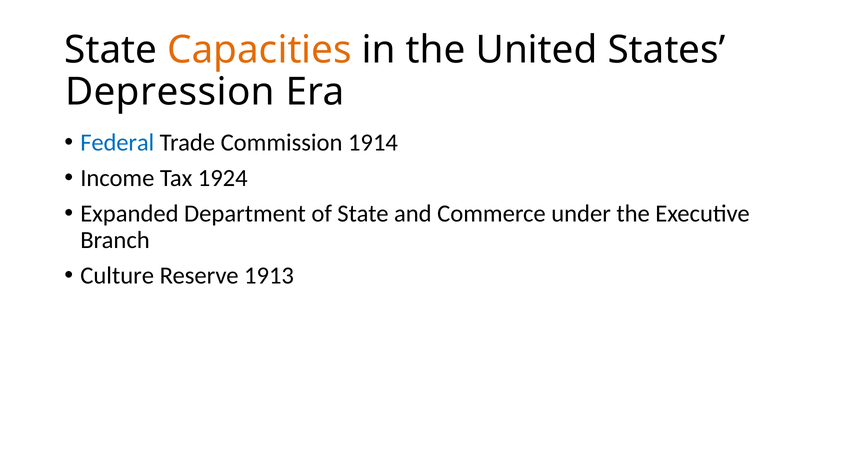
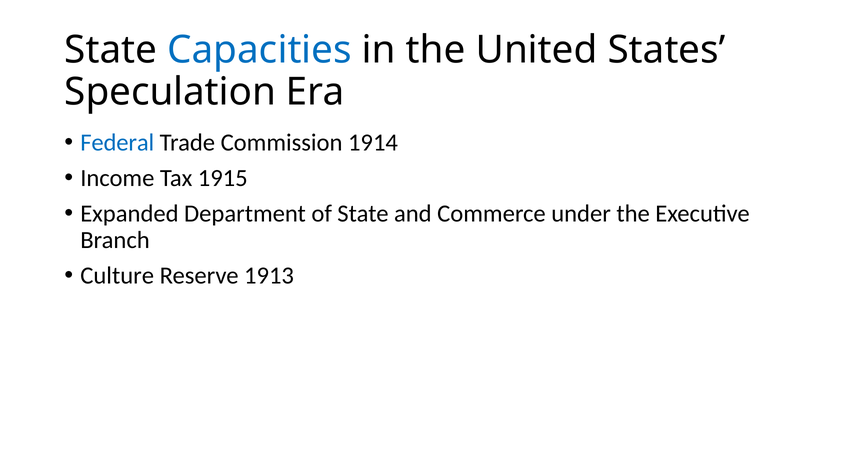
Capacities colour: orange -> blue (260, 50)
Depression: Depression -> Speculation (170, 92)
1924: 1924 -> 1915 (223, 178)
